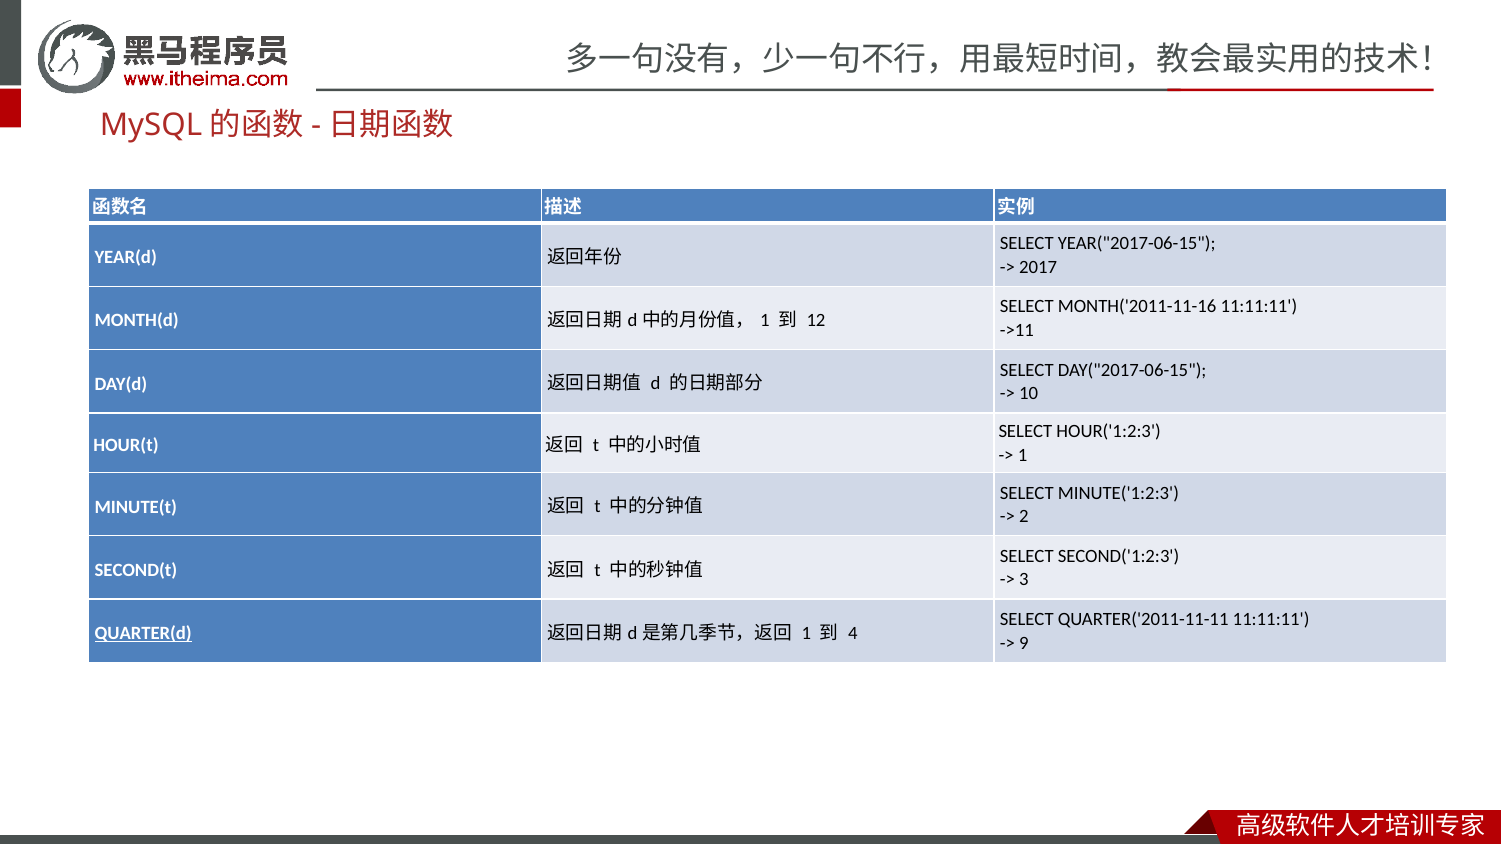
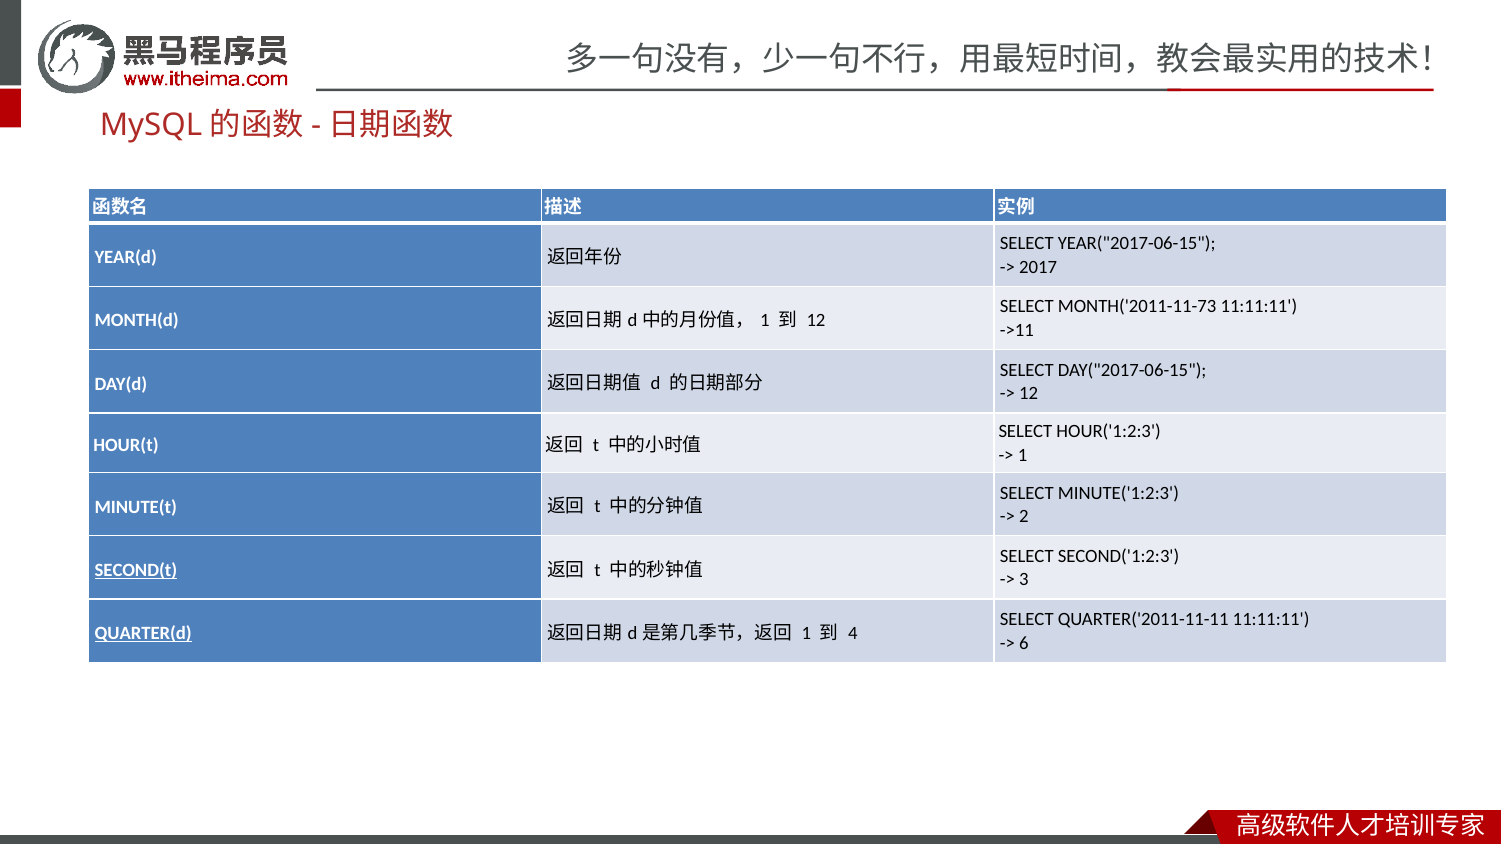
MONTH('2011-11-16: MONTH('2011-11-16 -> MONTH('2011-11-73 (1137, 307)
10: 10 -> 12 (1029, 394)
SECOND(t underline: none -> present (136, 570)
9: 9 -> 6 (1024, 643)
